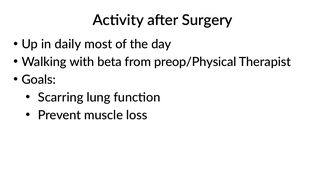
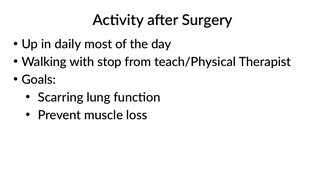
beta: beta -> stop (109, 62)
preop/Physical: preop/Physical -> teach/Physical (195, 62)
